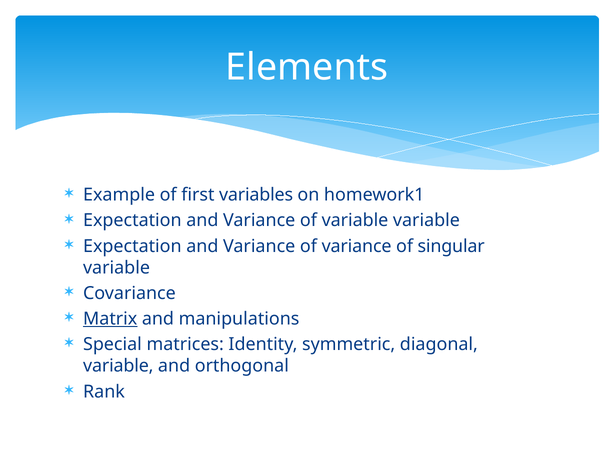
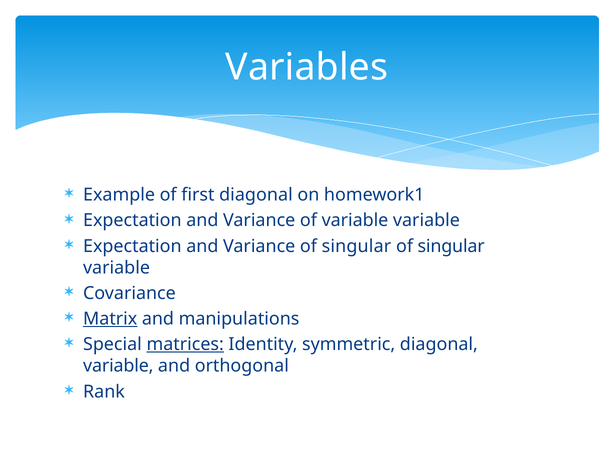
Elements: Elements -> Variables (307, 67)
first variables: variables -> diagonal (256, 195)
Variance of variance: variance -> singular (356, 246)
matrices underline: none -> present (185, 344)
